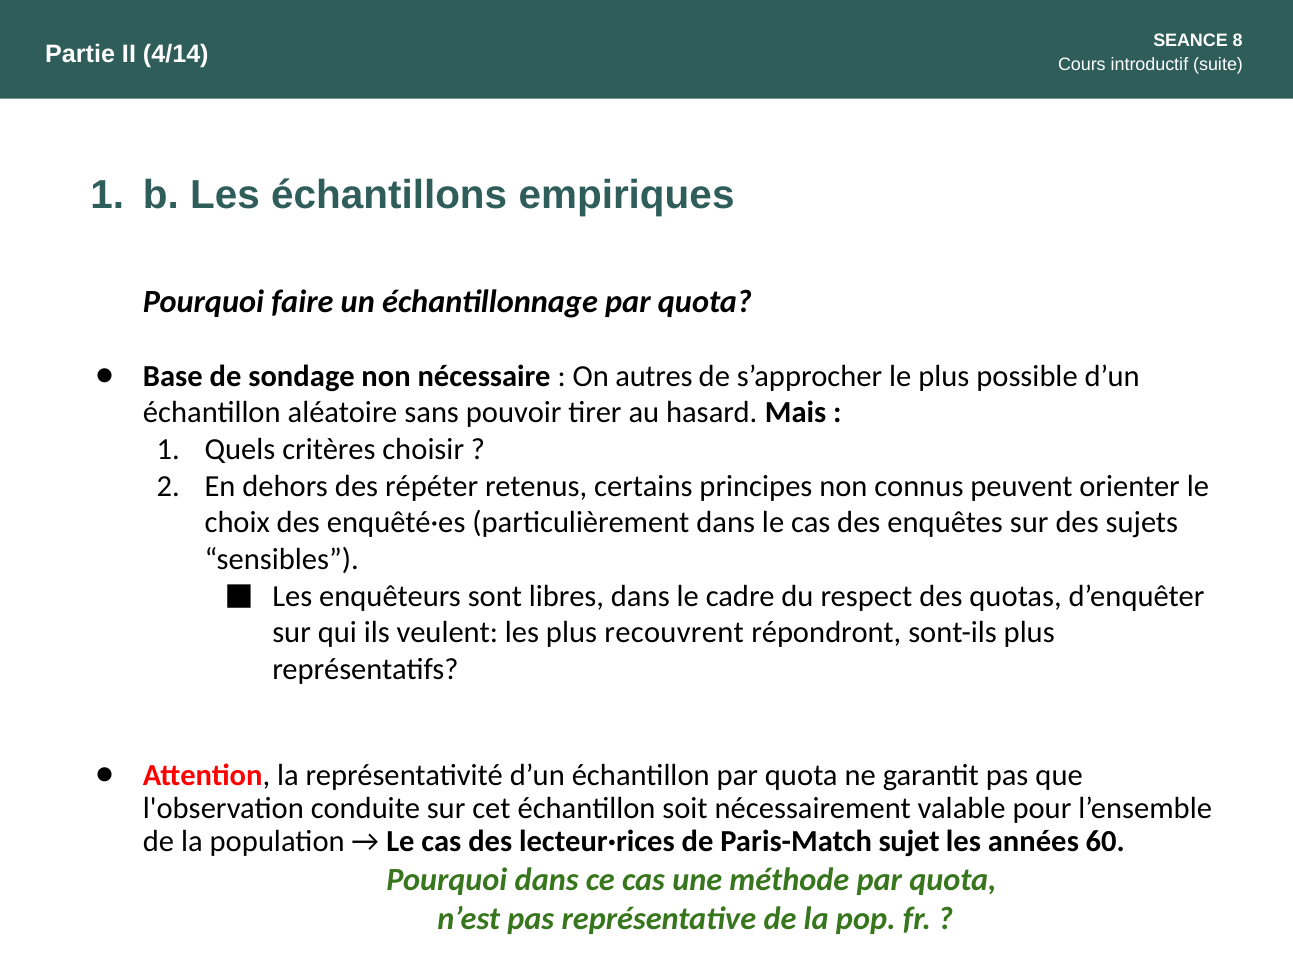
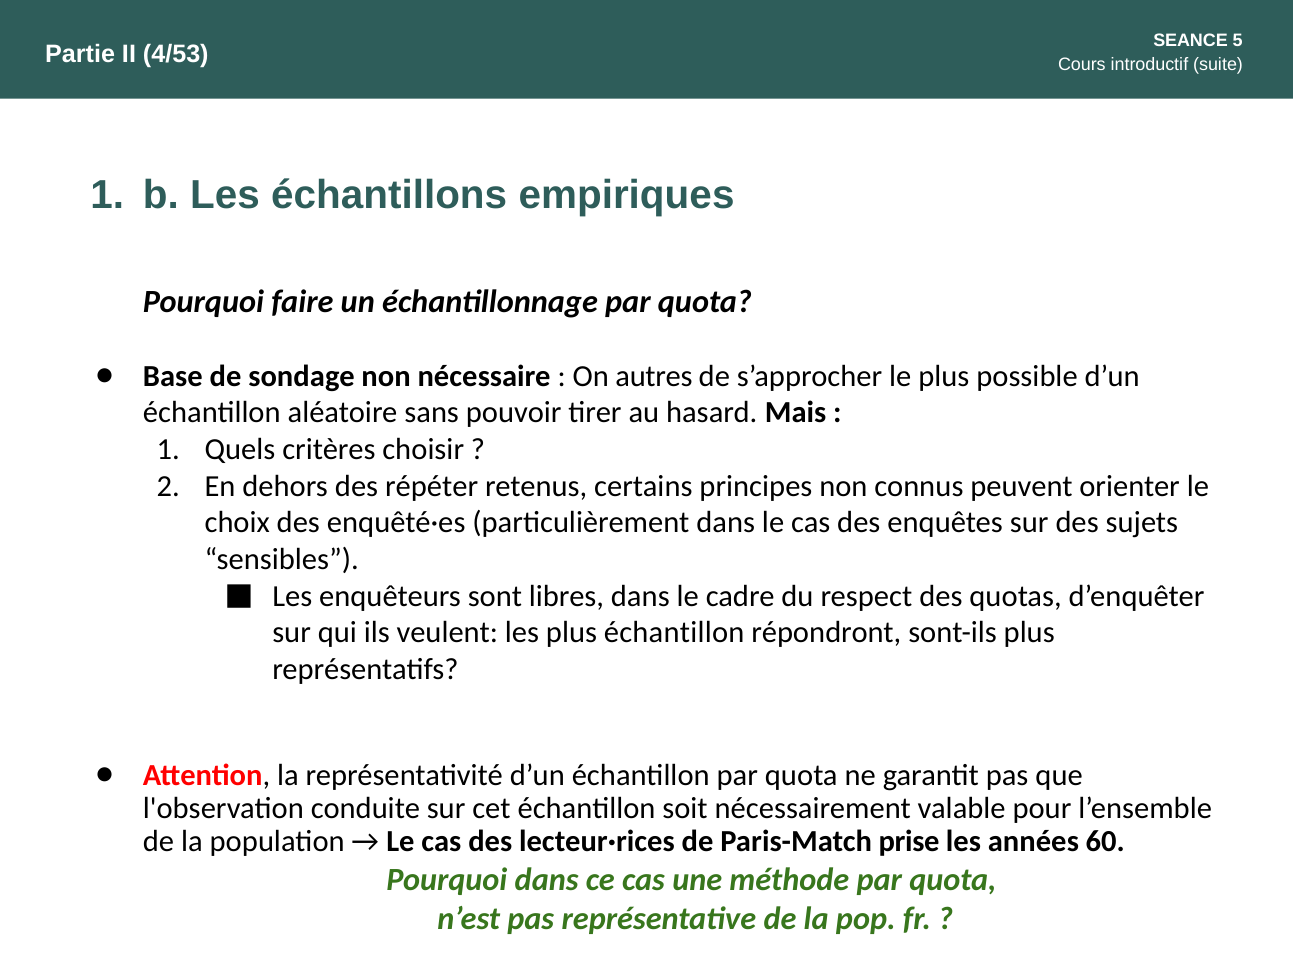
8: 8 -> 5 (1238, 41)
4/14: 4/14 -> 4/53 (176, 54)
plus recouvrent: recouvrent -> échantillon (674, 633)
sujet: sujet -> prise (909, 841)
